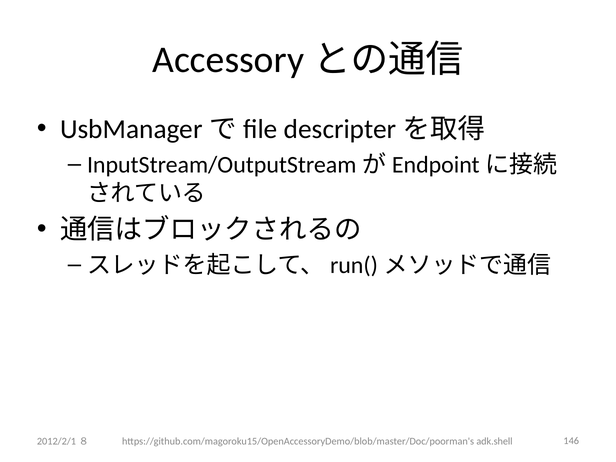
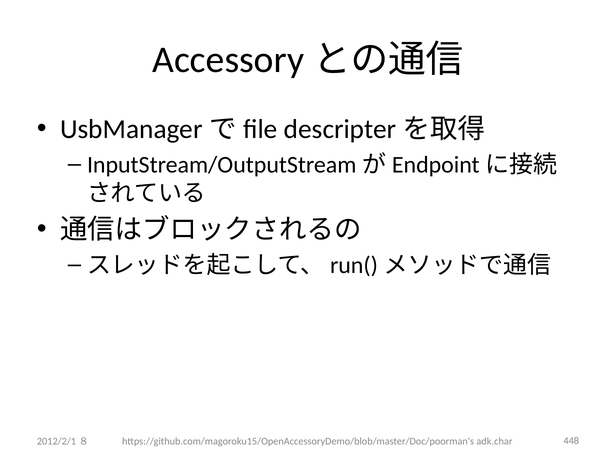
adk.shell: adk.shell -> adk.char (494, 441)
146: 146 -> 448 (571, 441)
